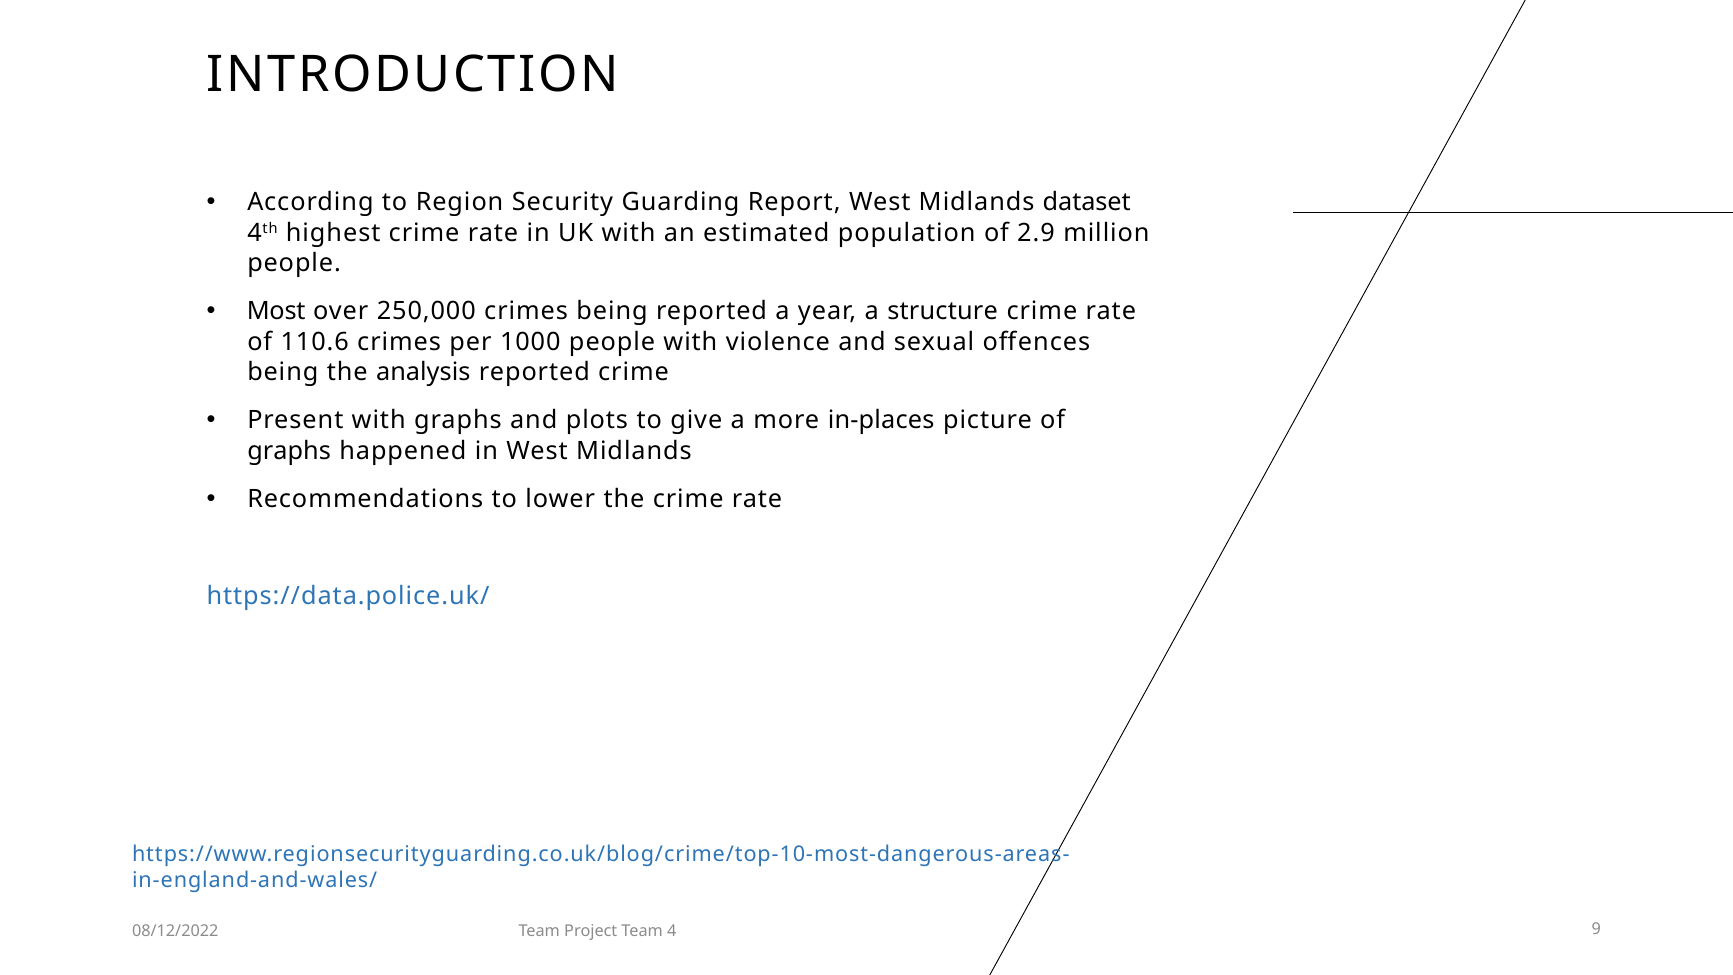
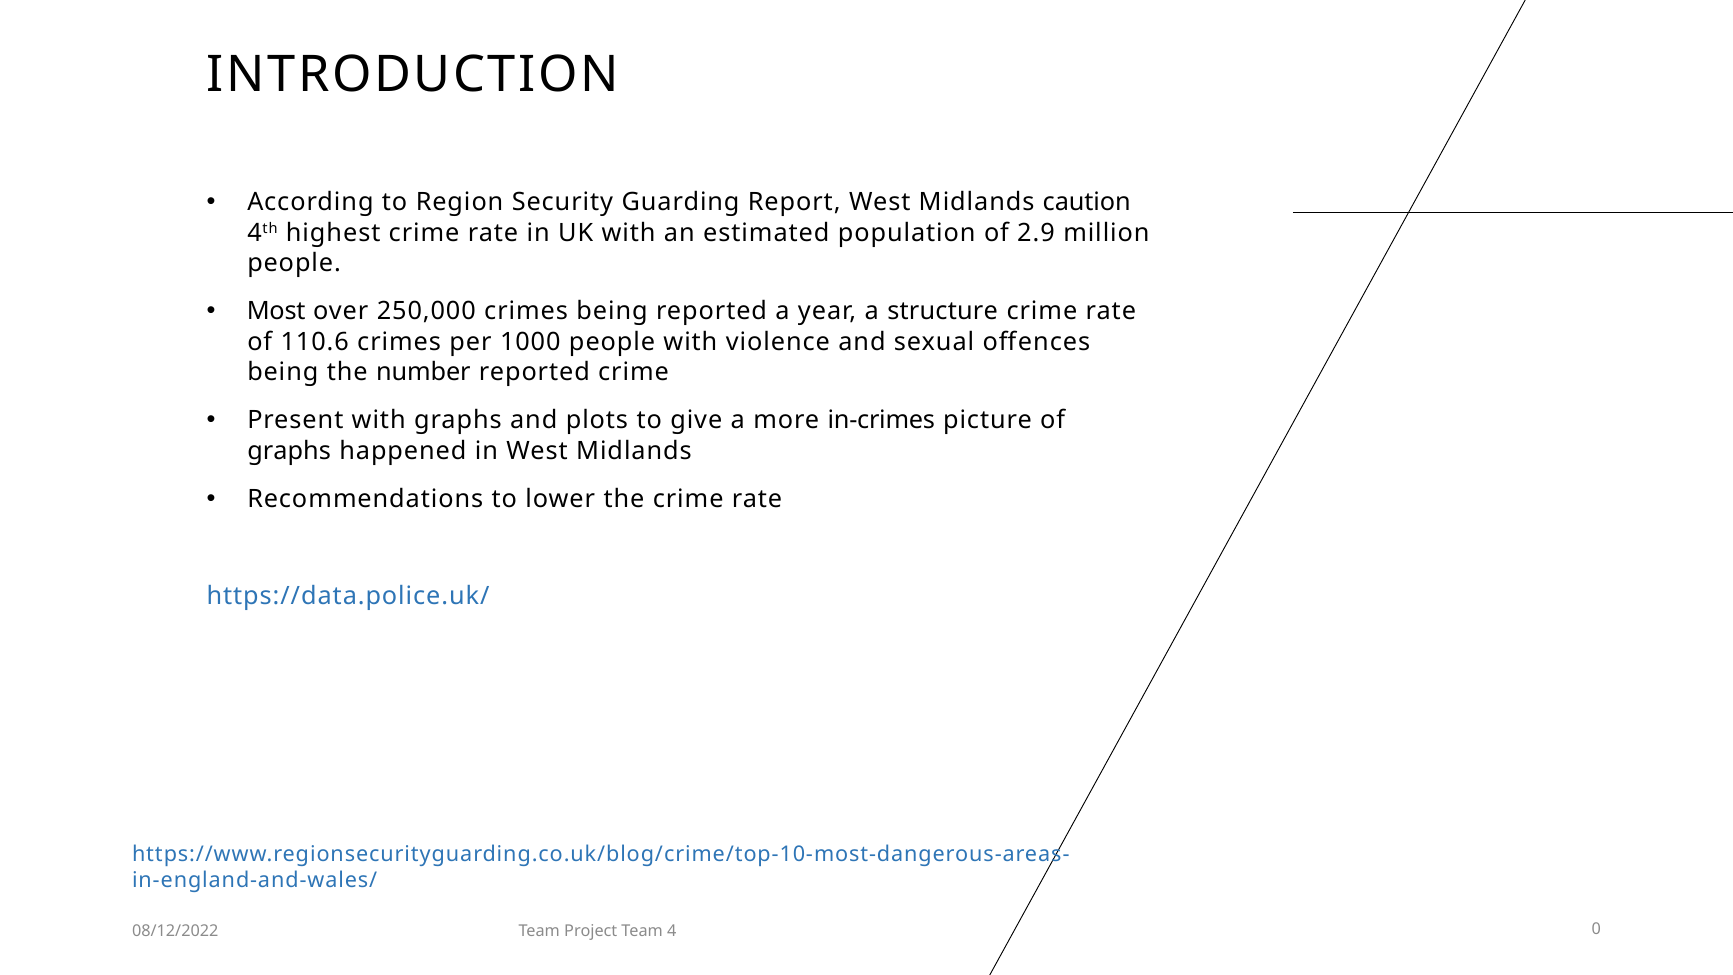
dataset: dataset -> caution (1087, 202)
analysis: analysis -> number (423, 372)
in-places: in-places -> in-crimes (881, 421)
9: 9 -> 0 (1596, 929)
